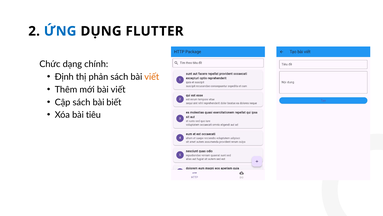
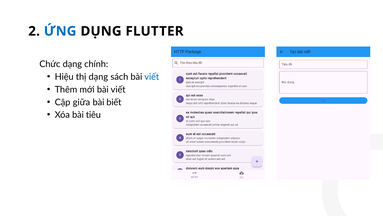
Định: Định -> Hiệu (64, 77)
thị phản: phản -> dạng (98, 77)
viết colour: orange -> blue (152, 77)
Cập sách: sách -> giữa (81, 102)
